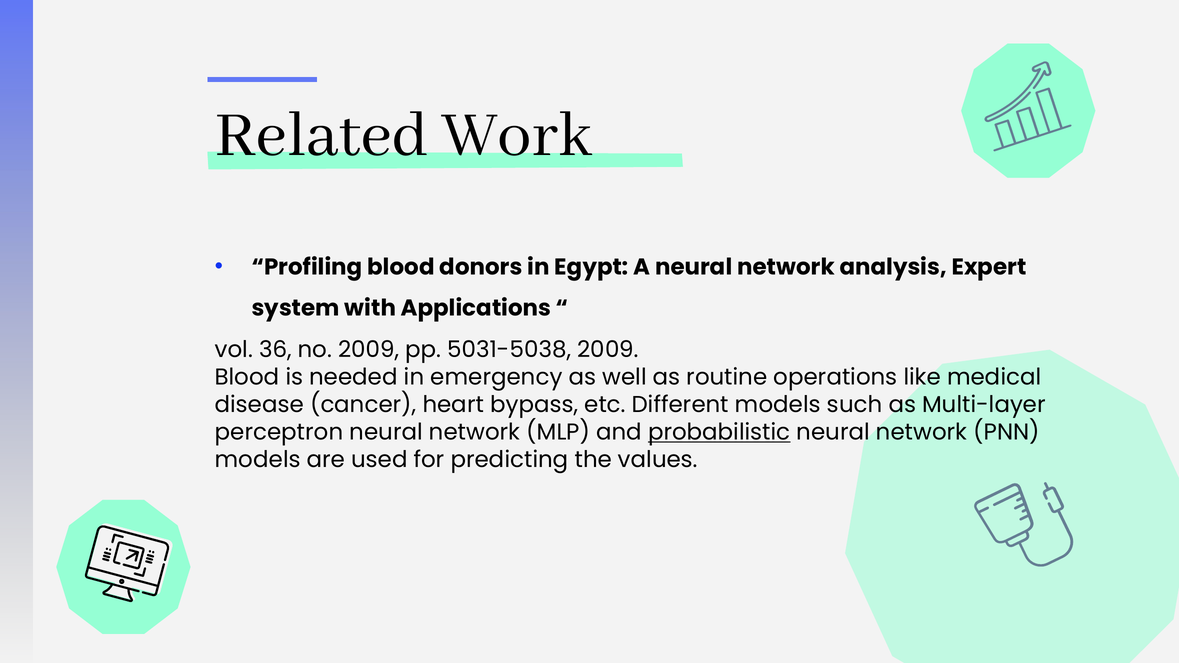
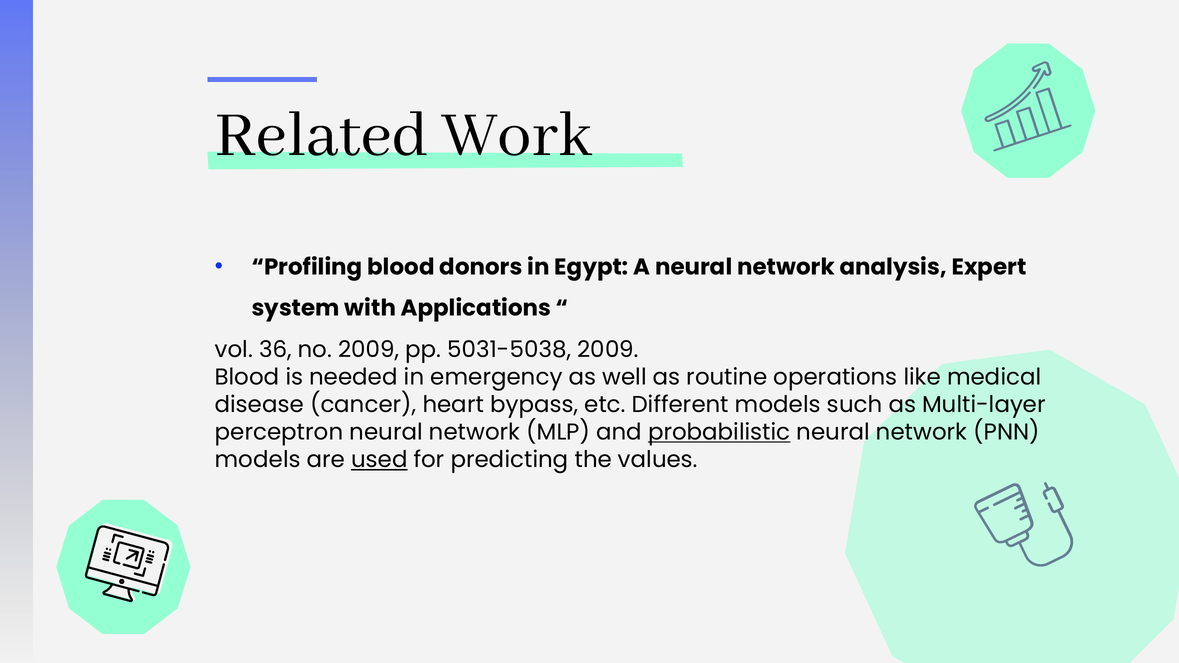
used underline: none -> present (379, 460)
